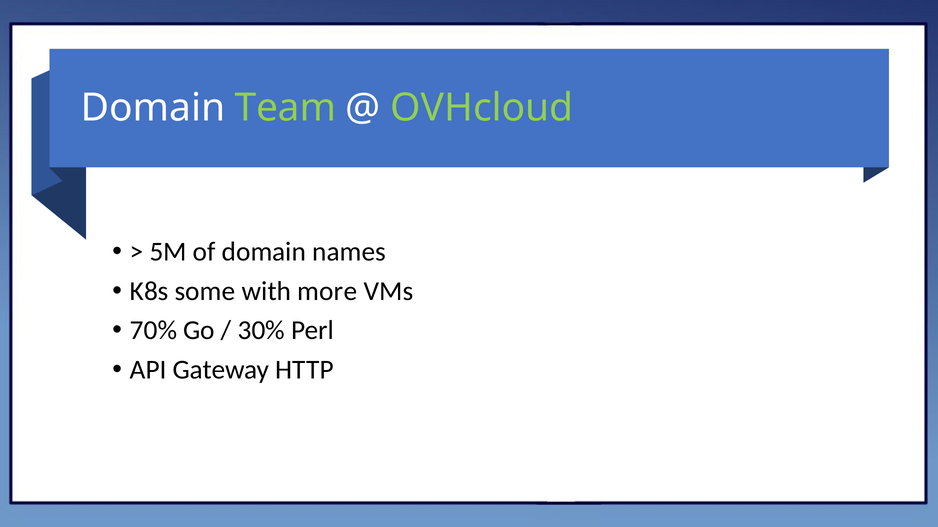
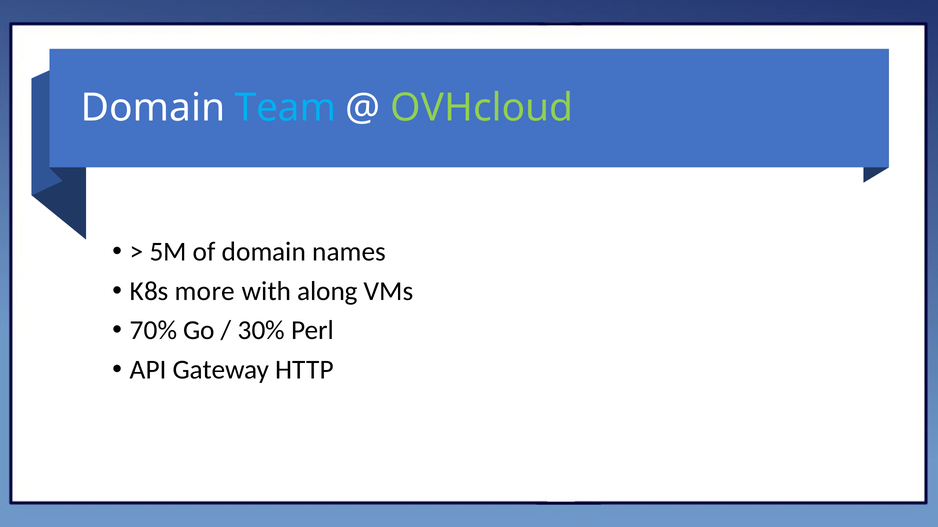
Team colour: light green -> light blue (286, 108)
some: some -> more (205, 291)
more: more -> along (327, 291)
